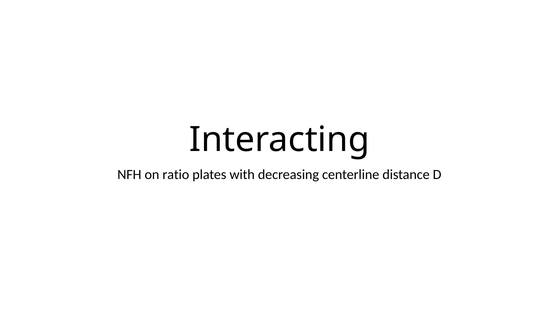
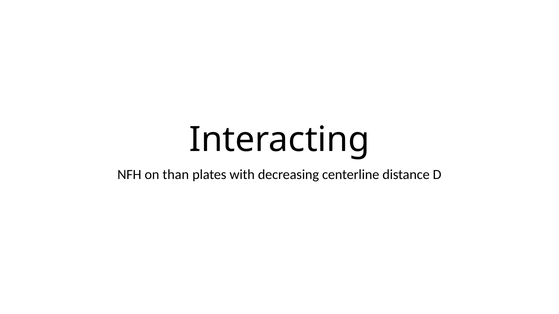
ratio: ratio -> than (176, 175)
